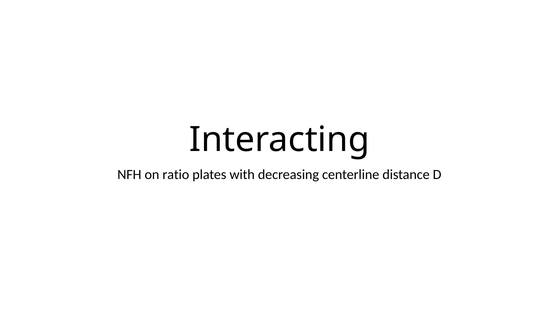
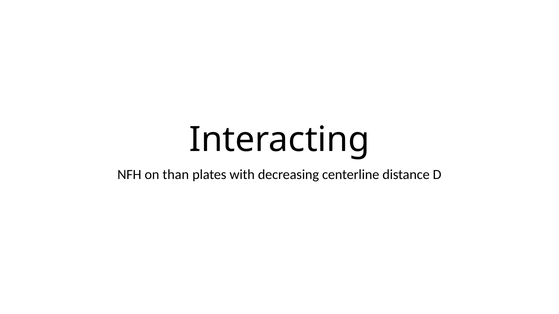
ratio: ratio -> than (176, 175)
